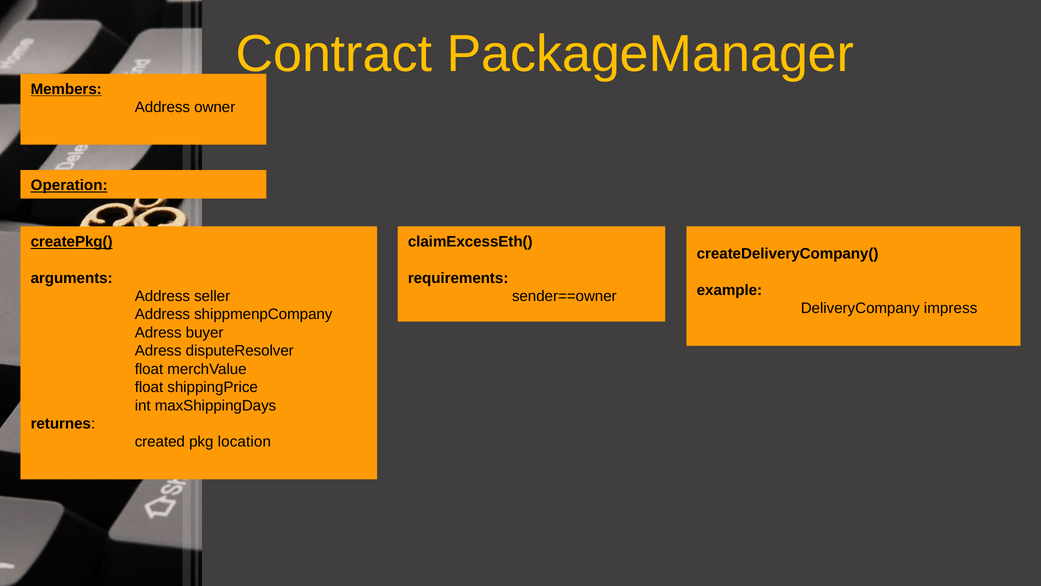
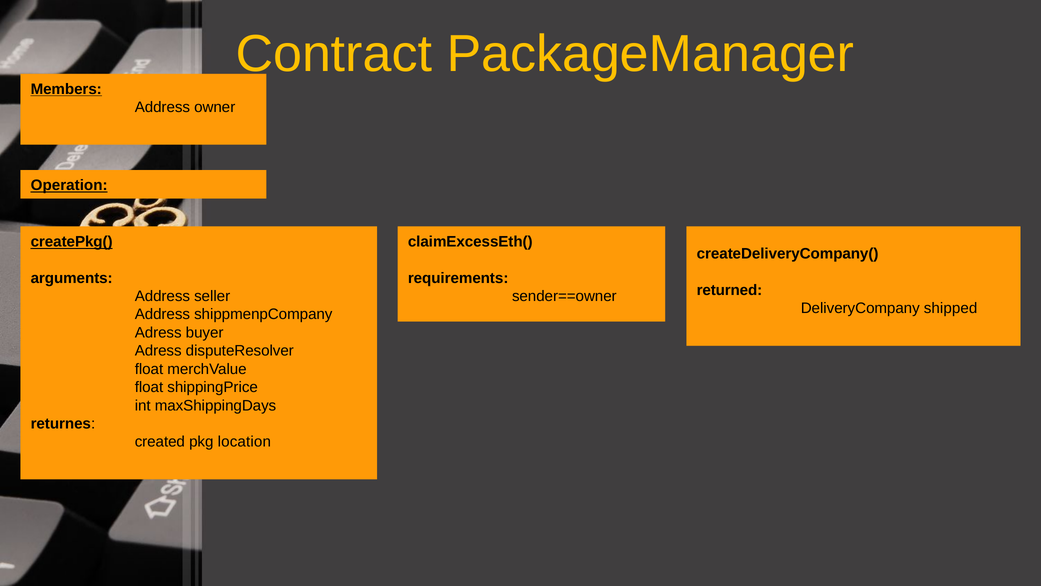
example: example -> returned (729, 290)
impress: impress -> shipped (951, 308)
